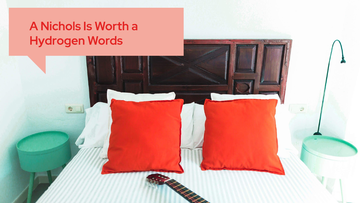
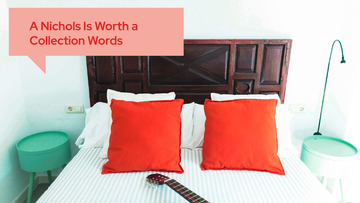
Hydrogen: Hydrogen -> Collection (57, 41)
